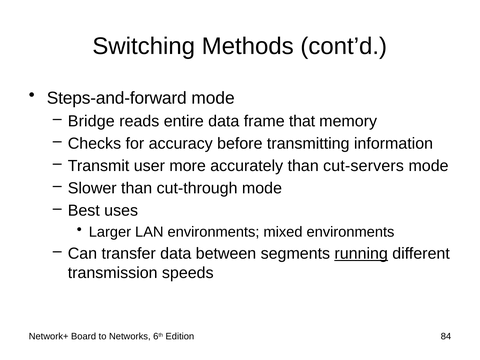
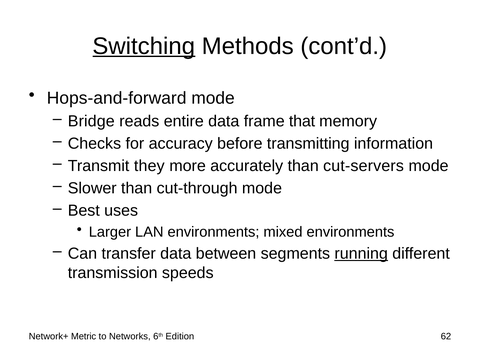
Switching underline: none -> present (144, 46)
Steps-and-forward: Steps-and-forward -> Hops-and-forward (117, 98)
user: user -> they (149, 166)
Board: Board -> Metric (84, 336)
84: 84 -> 62 (446, 336)
